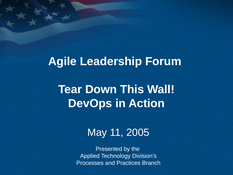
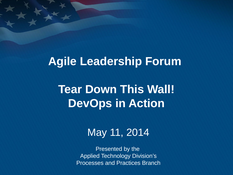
2005: 2005 -> 2014 (138, 132)
